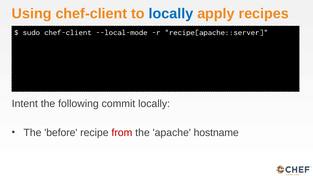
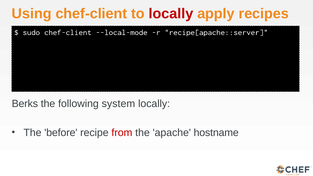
locally colour: blue -> red (171, 14)
Intent: Intent -> Berks (25, 104)
commit: commit -> system (118, 104)
